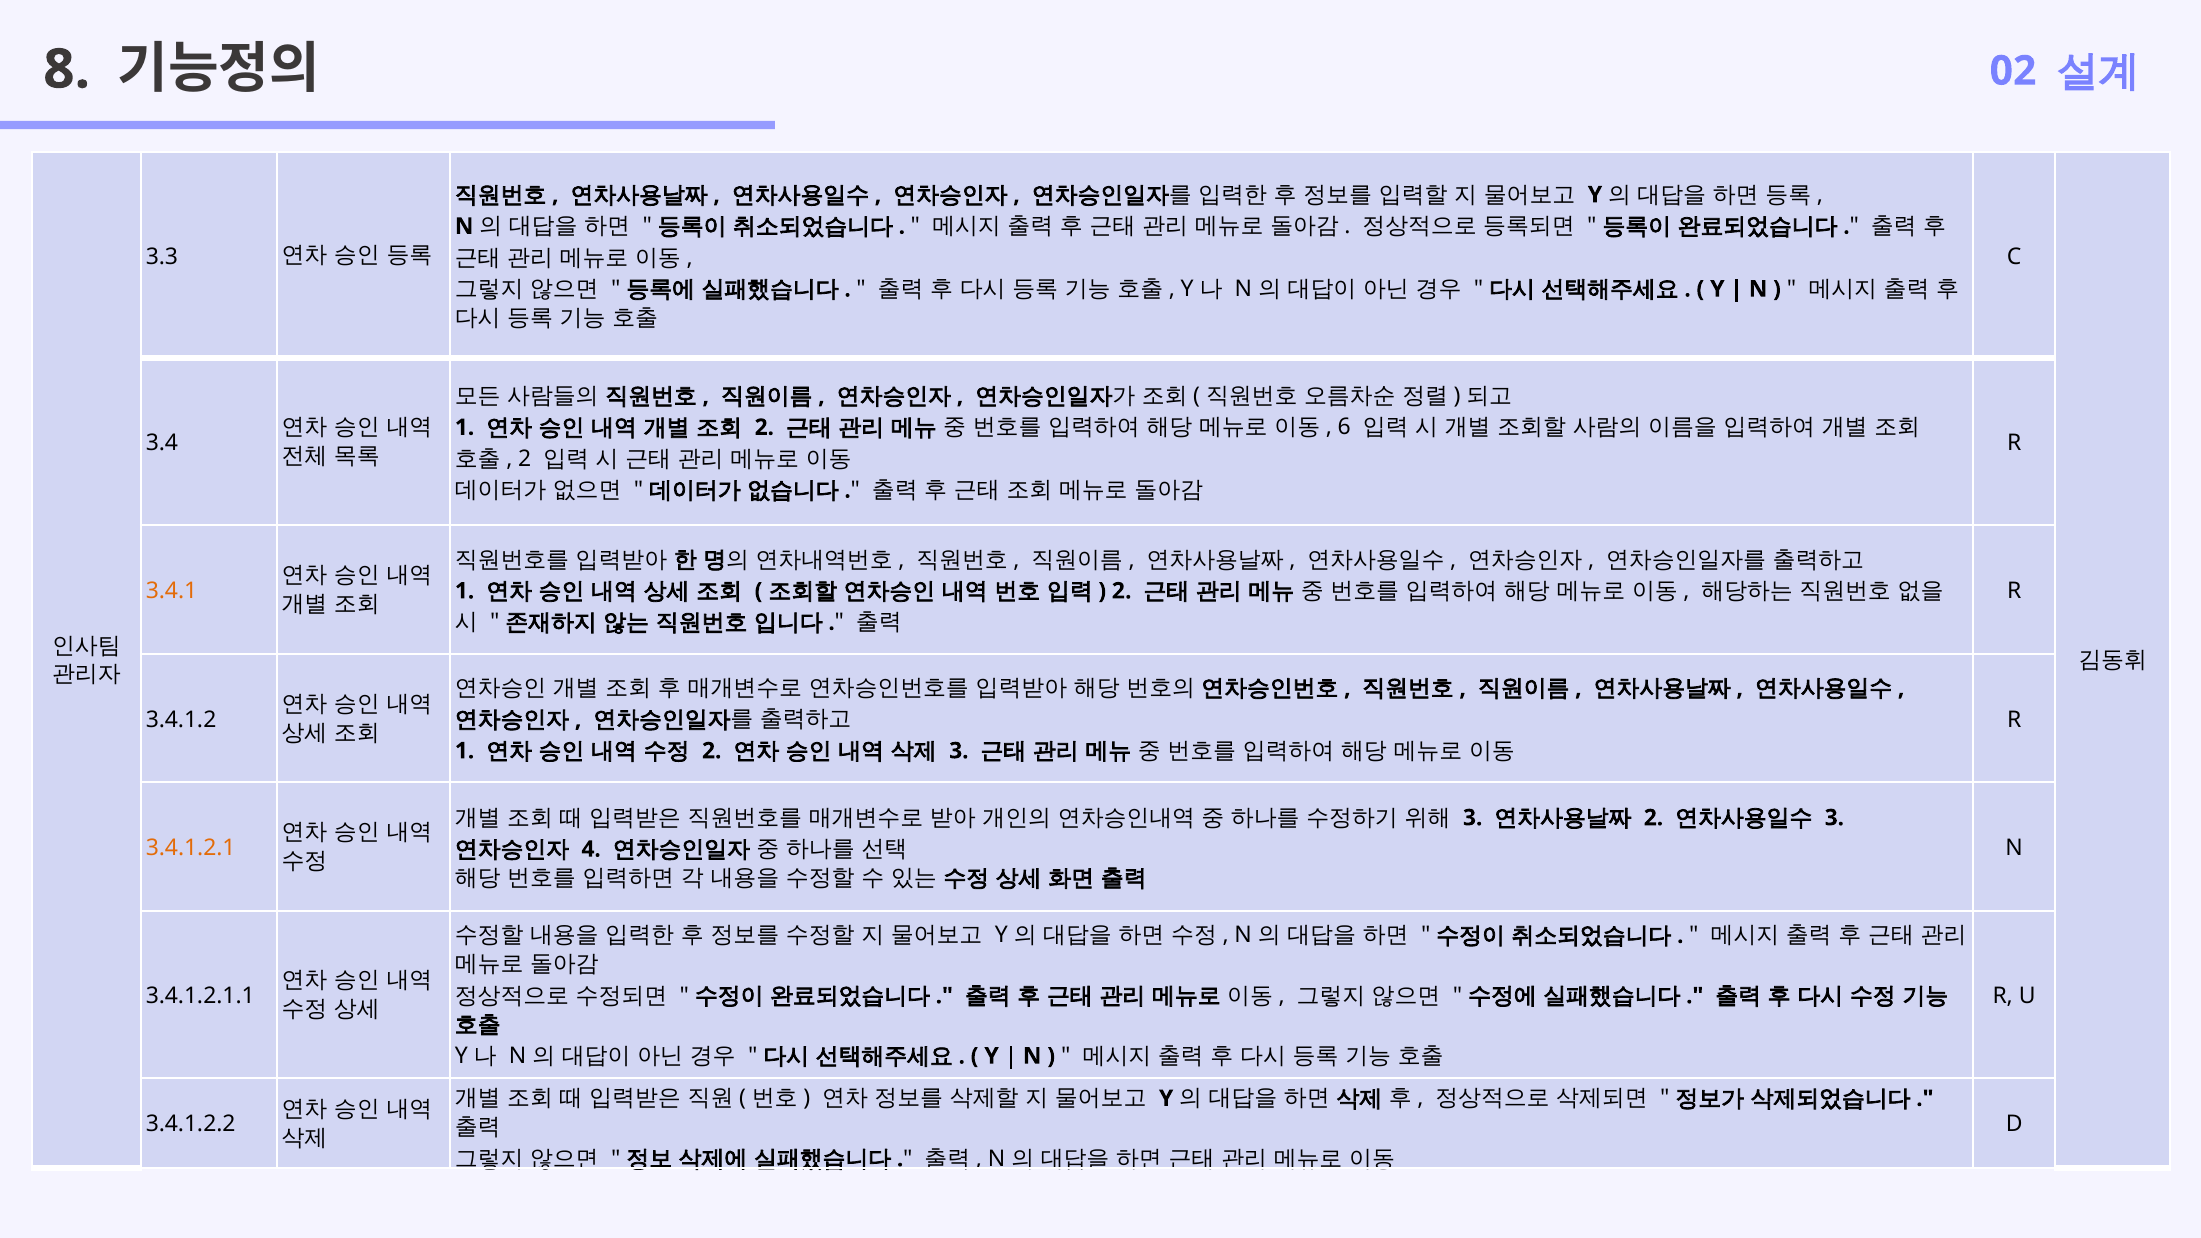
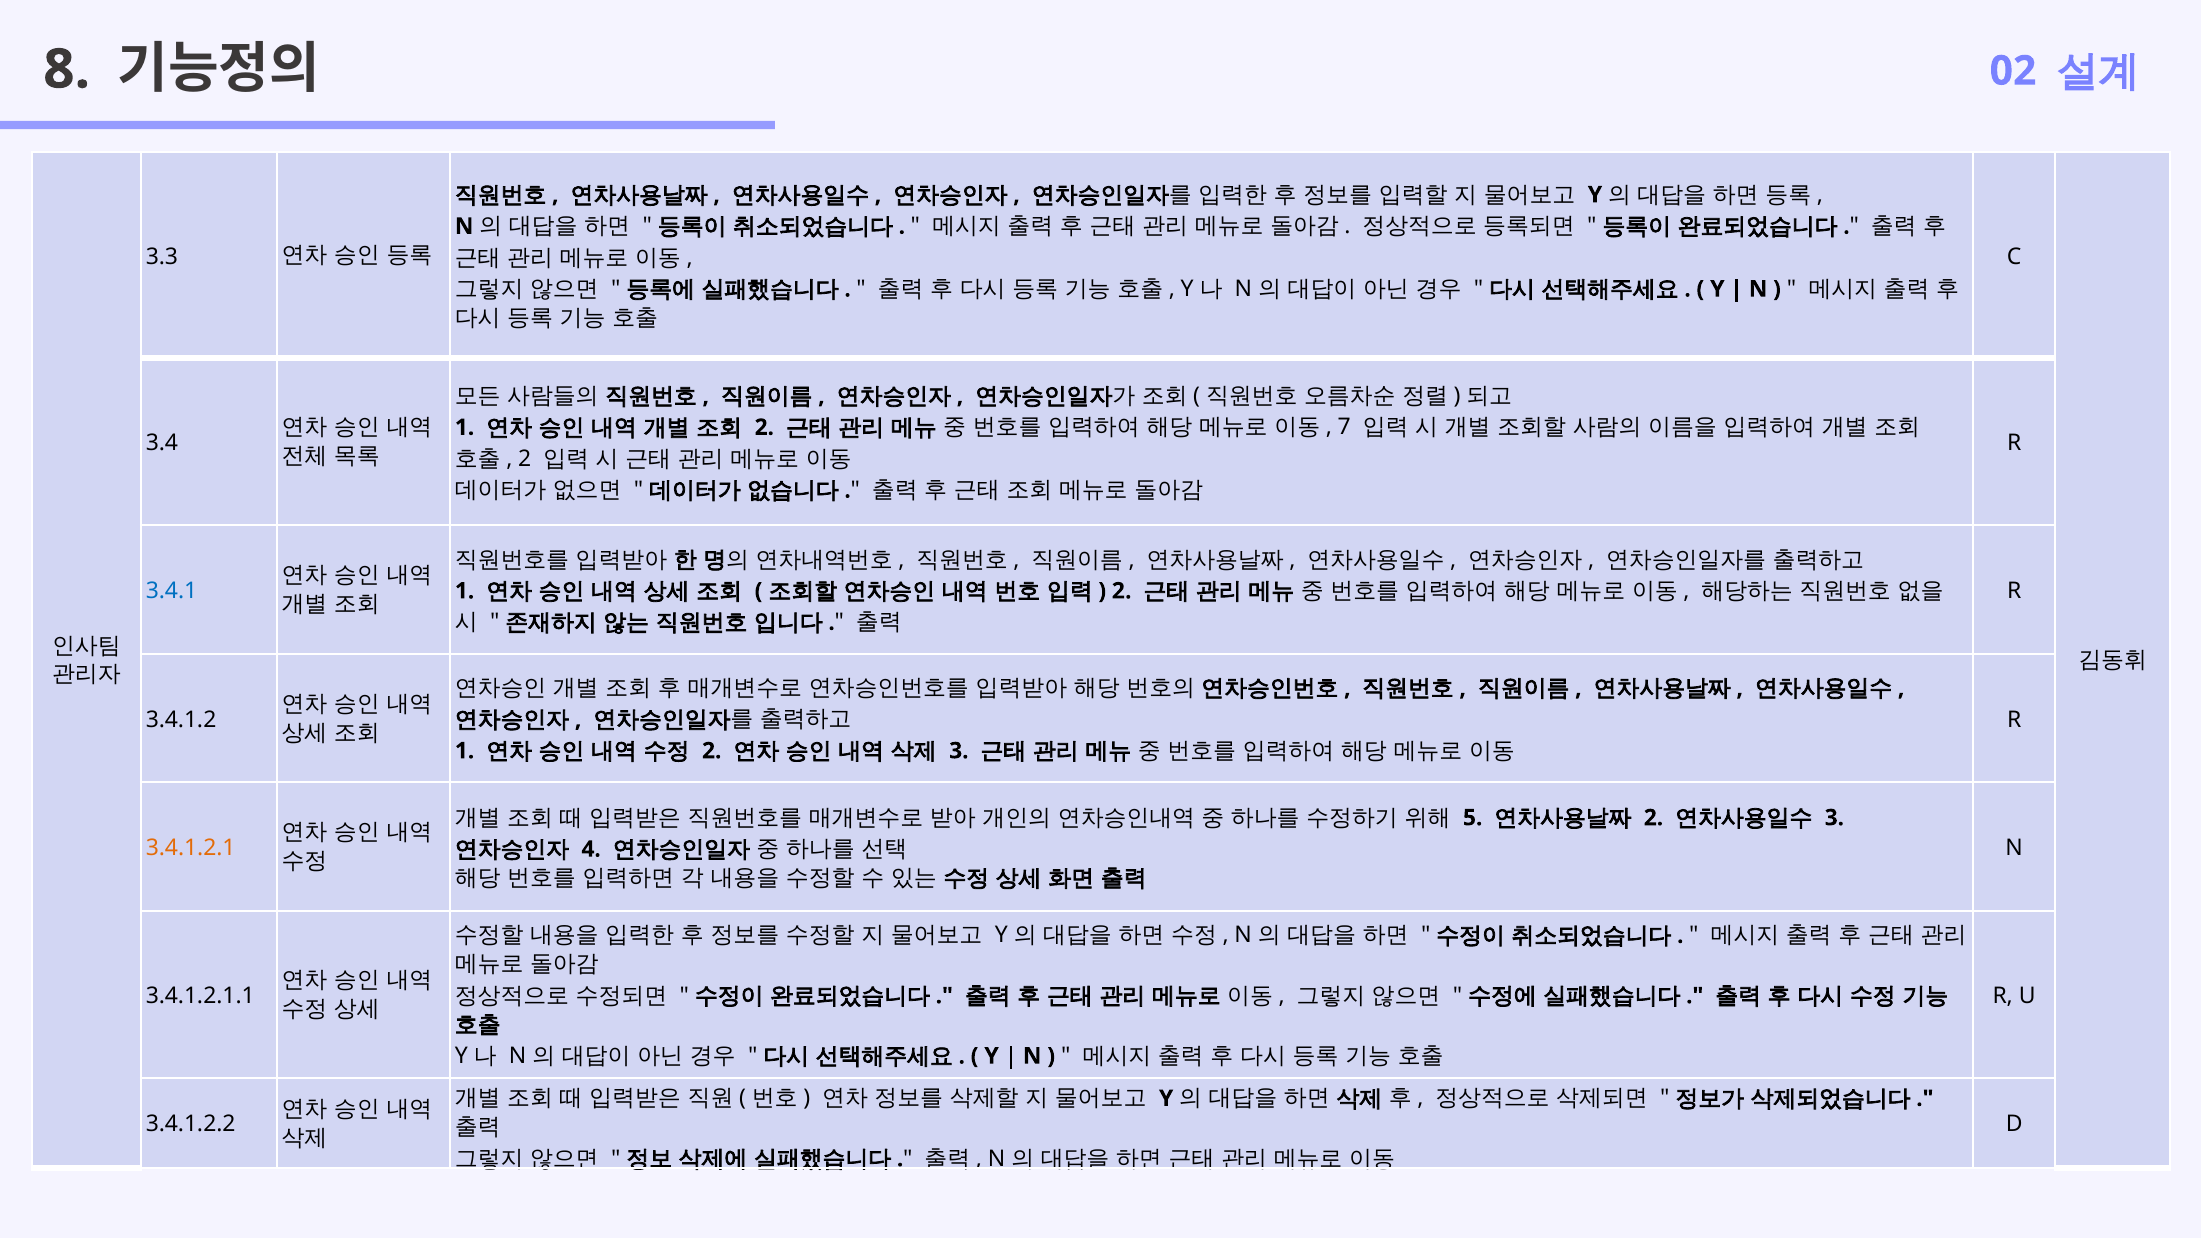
6: 6 -> 7 (1344, 427)
3.4.1 colour: orange -> blue (172, 591)
3: 3 -> 5 (1473, 818)
